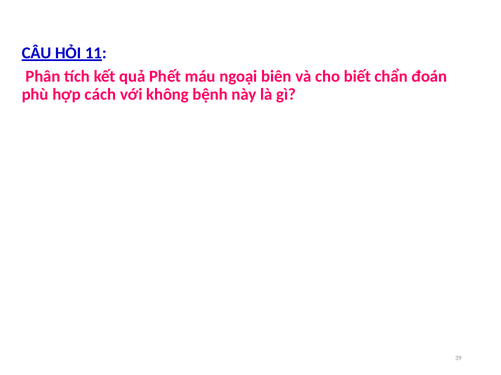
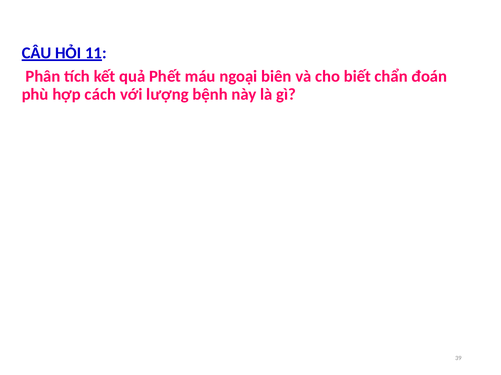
không: không -> lượng (167, 94)
